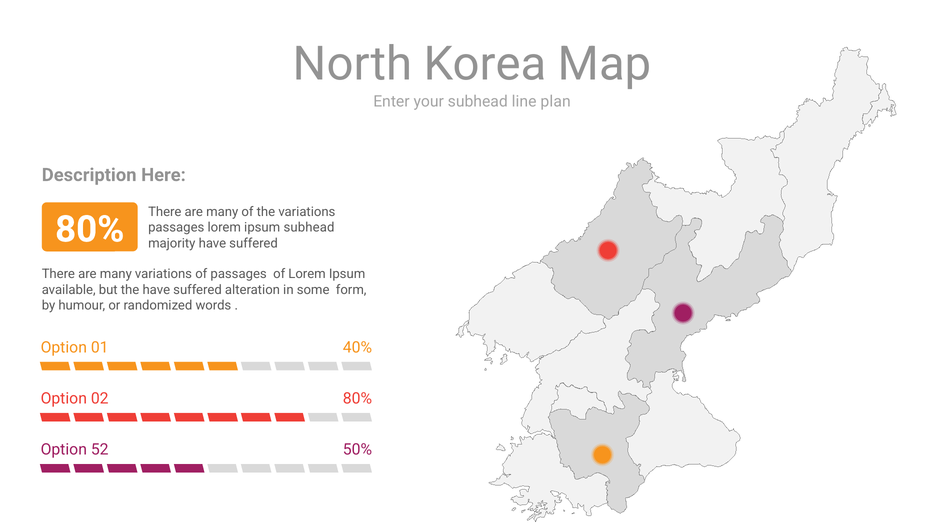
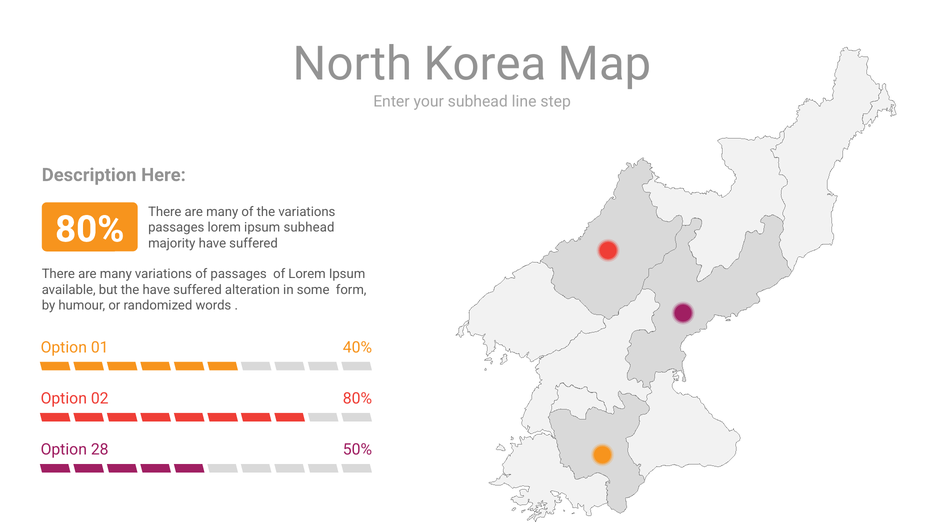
plan: plan -> step (556, 101)
52: 52 -> 28 (100, 450)
